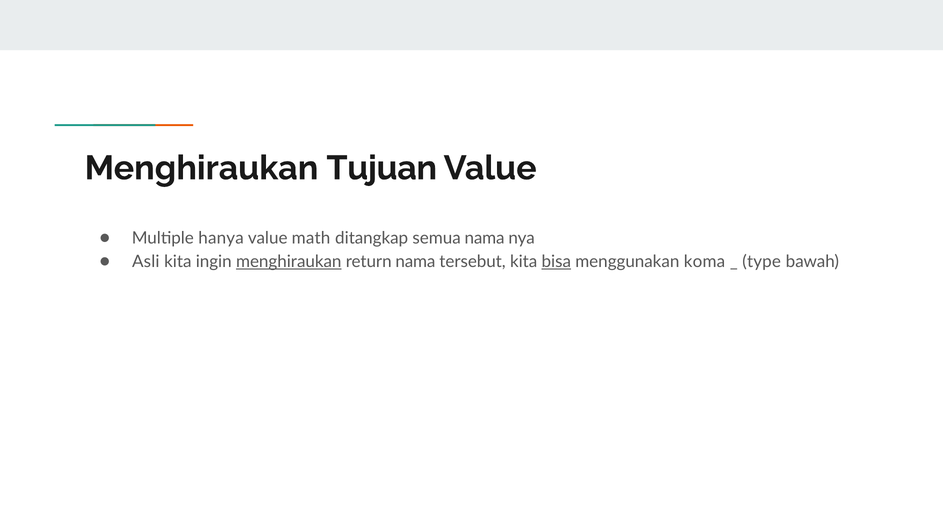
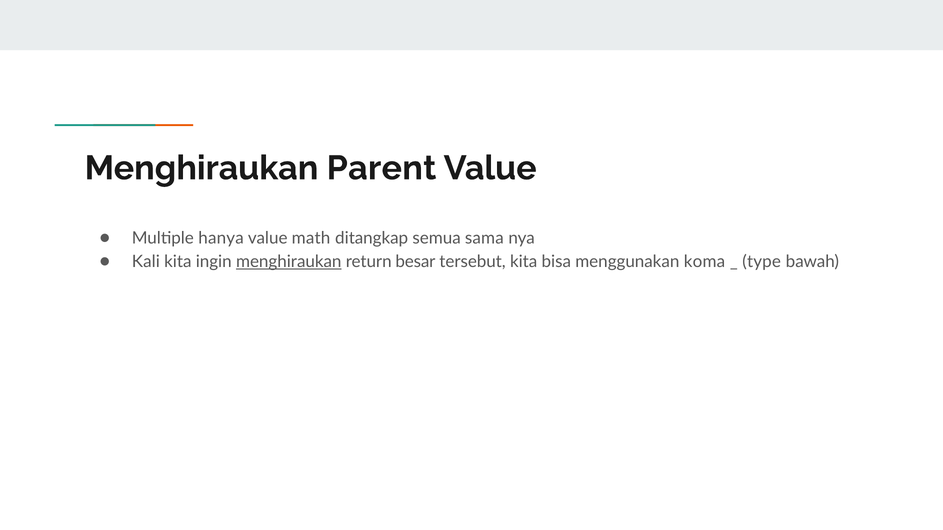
Tujuan: Tujuan -> Parent (381, 168)
semua nama: nama -> sama (484, 238)
Asli: Asli -> Kali (146, 262)
return nama: nama -> besar (415, 262)
bisa underline: present -> none (556, 262)
